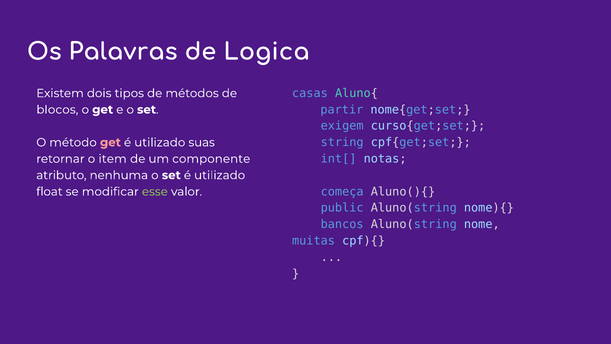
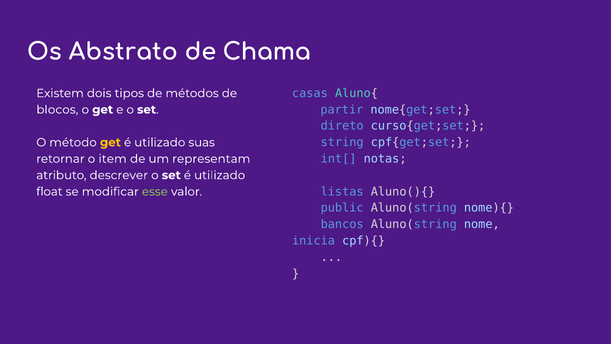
Palavras: Palavras -> Abstrato (123, 52)
Logica: Logica -> Chama (267, 52)
exigem: exigem -> direto (342, 126)
get colour: pink -> yellow (110, 142)
componente: componente -> representam (211, 159)
nenhuma: nenhuma -> descrever (119, 175)
começa: começa -> listas (342, 191)
muitas: muitas -> inicia (314, 241)
